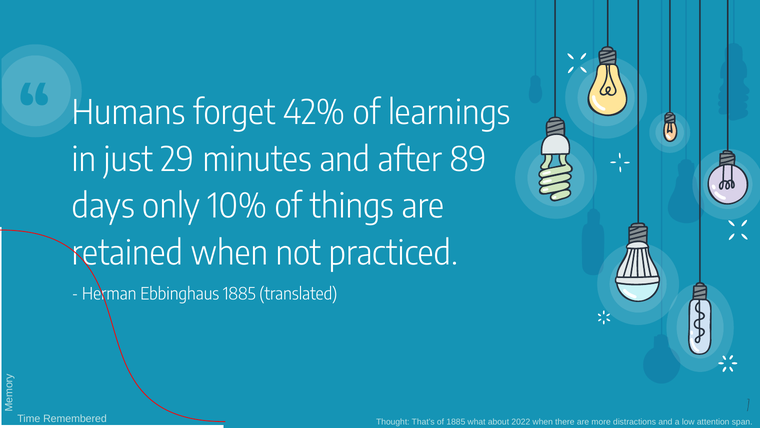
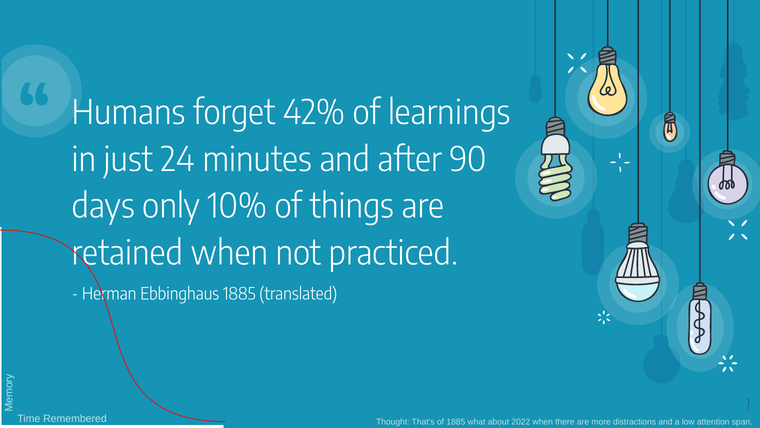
29: 29 -> 24 (178, 160)
89: 89 -> 90 (468, 160)
